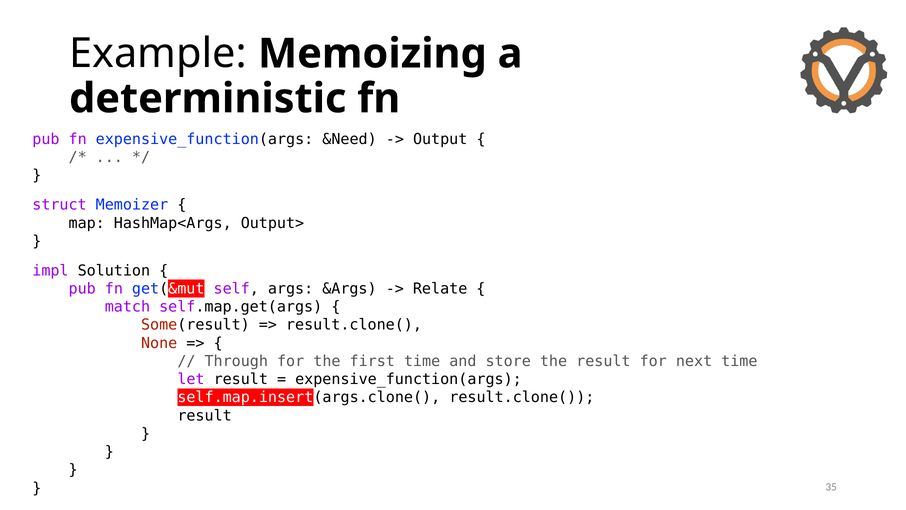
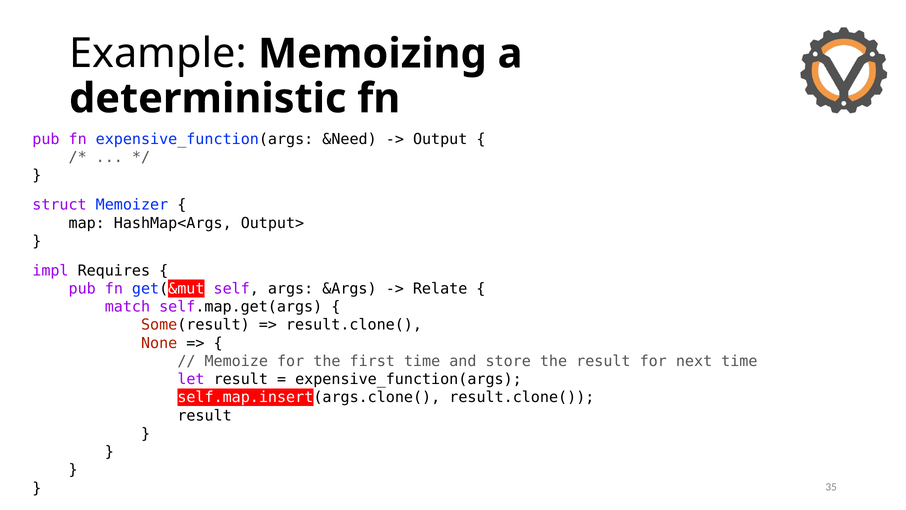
Solution: Solution -> Requires (114, 270)
Through: Through -> Memoize (236, 361)
